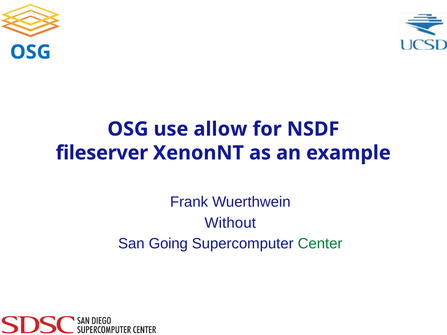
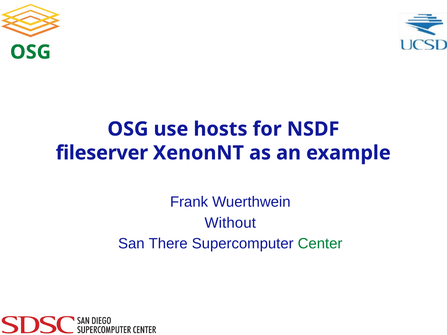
OSG colour: blue -> green (31, 52)
allow: allow -> hosts (220, 129)
Going: Going -> There (168, 244)
